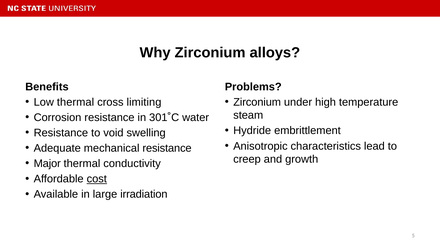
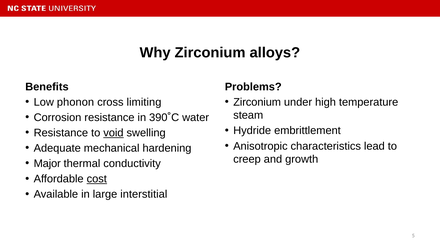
Low thermal: thermal -> phonon (76, 102)
301˚C: 301˚C -> 390˚C (164, 118)
void underline: none -> present (113, 133)
mechanical resistance: resistance -> hardening (167, 149)
irradiation: irradiation -> interstitial (144, 195)
